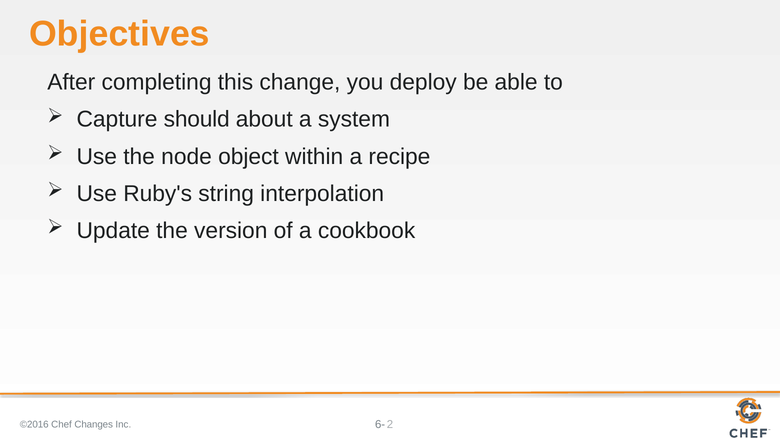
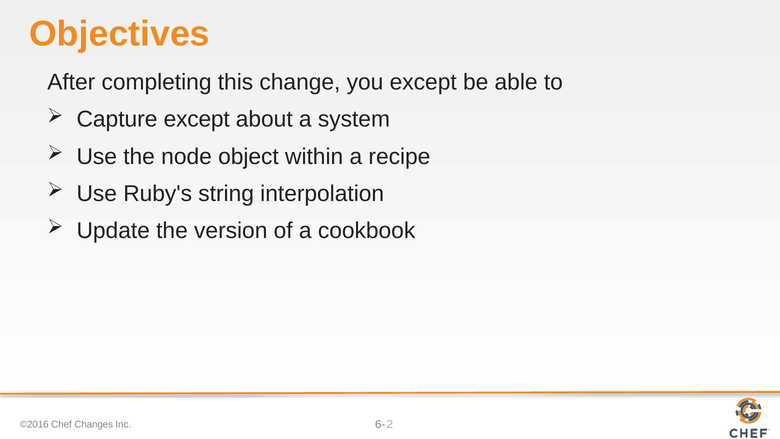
you deploy: deploy -> except (423, 82)
Capture should: should -> except (197, 119)
